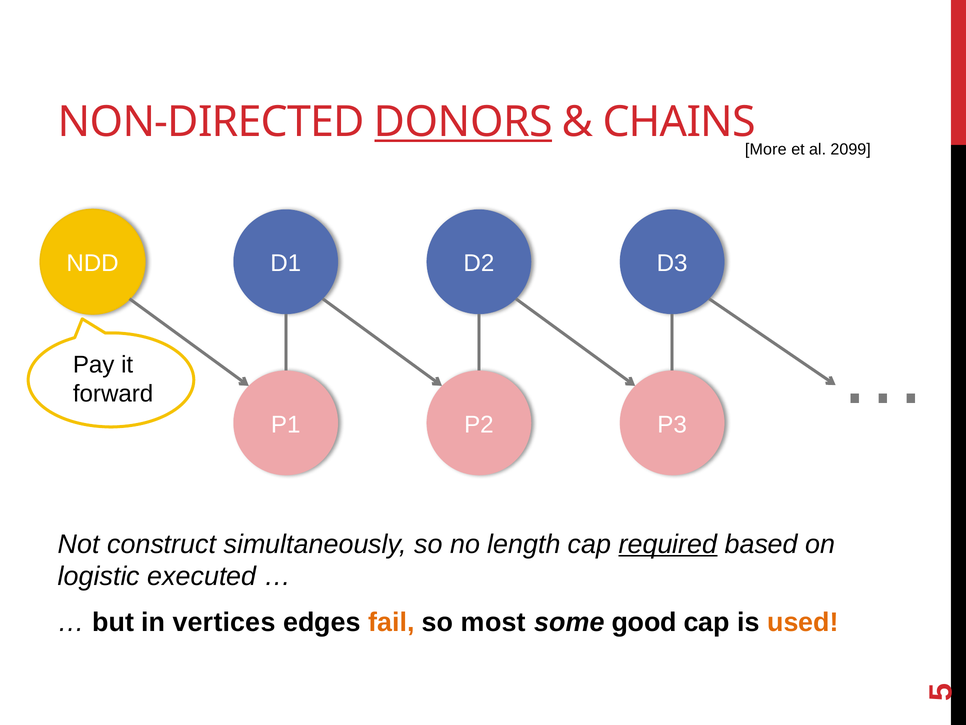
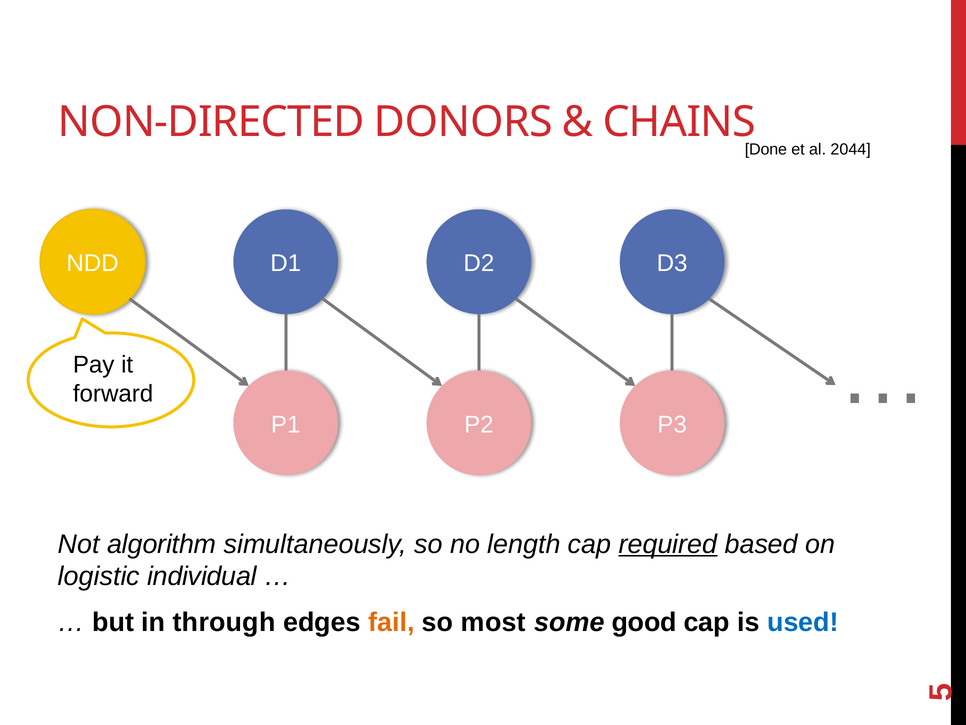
DONORS underline: present -> none (463, 122)
More: More -> Done (766, 150)
2099: 2099 -> 2044 (851, 150)
construct: construct -> algorithm (162, 544)
executed: executed -> individual (202, 576)
vertices: vertices -> through (224, 622)
used colour: orange -> blue (803, 622)
